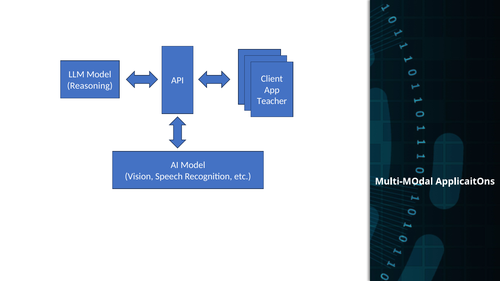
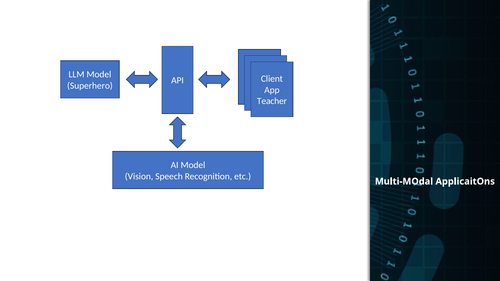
Reasoning: Reasoning -> Superhero (90, 86)
